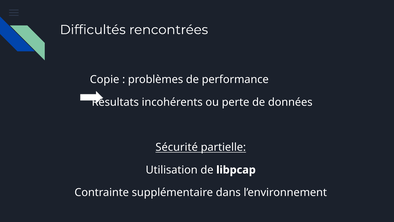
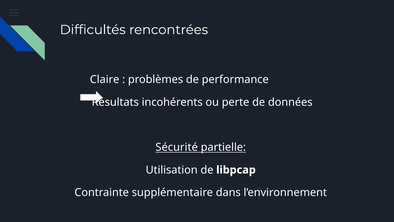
Copie: Copie -> Claire (105, 79)
